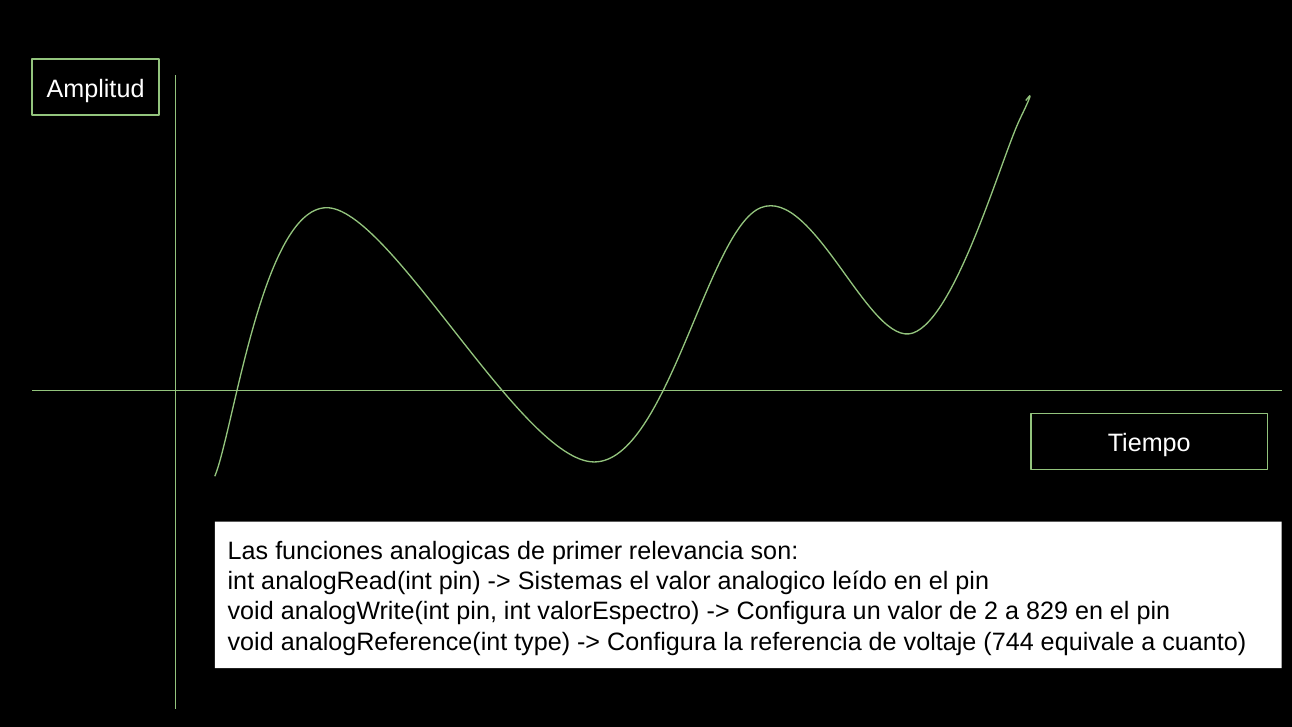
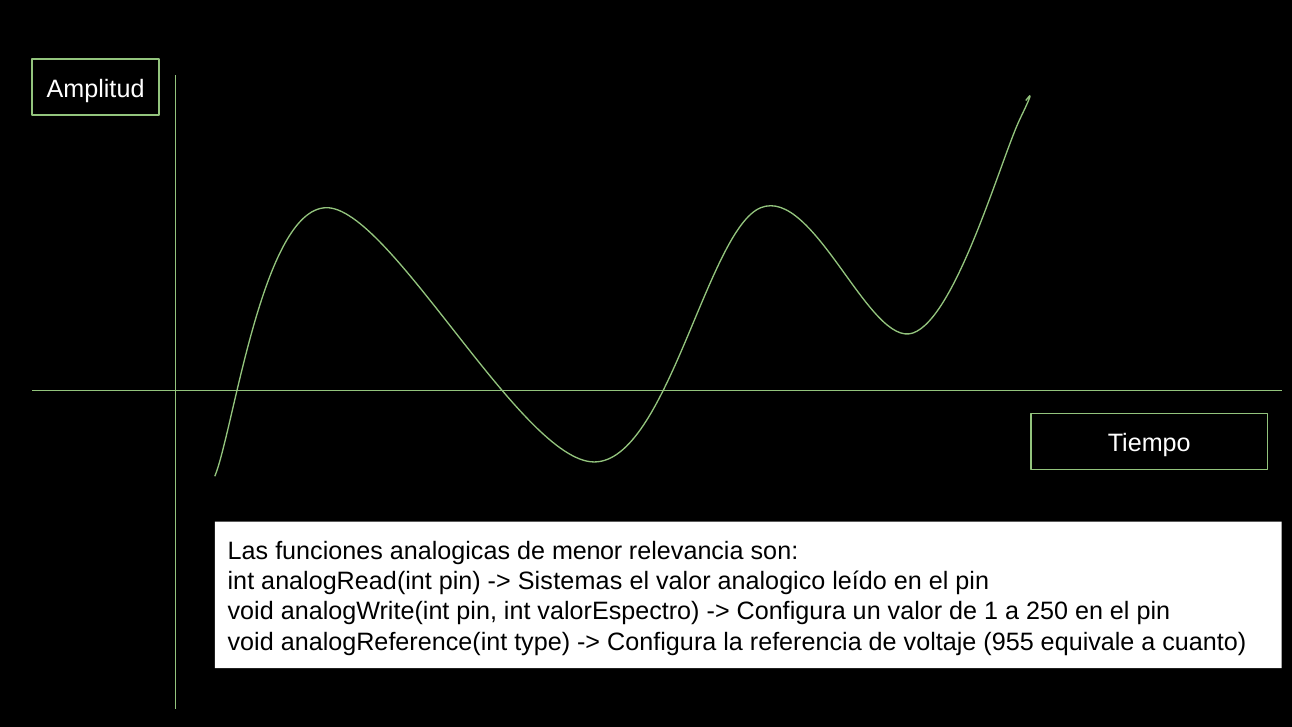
primer: primer -> menor (587, 551)
2: 2 -> 1 (991, 612)
829: 829 -> 250 (1047, 612)
744: 744 -> 955 (1009, 642)
